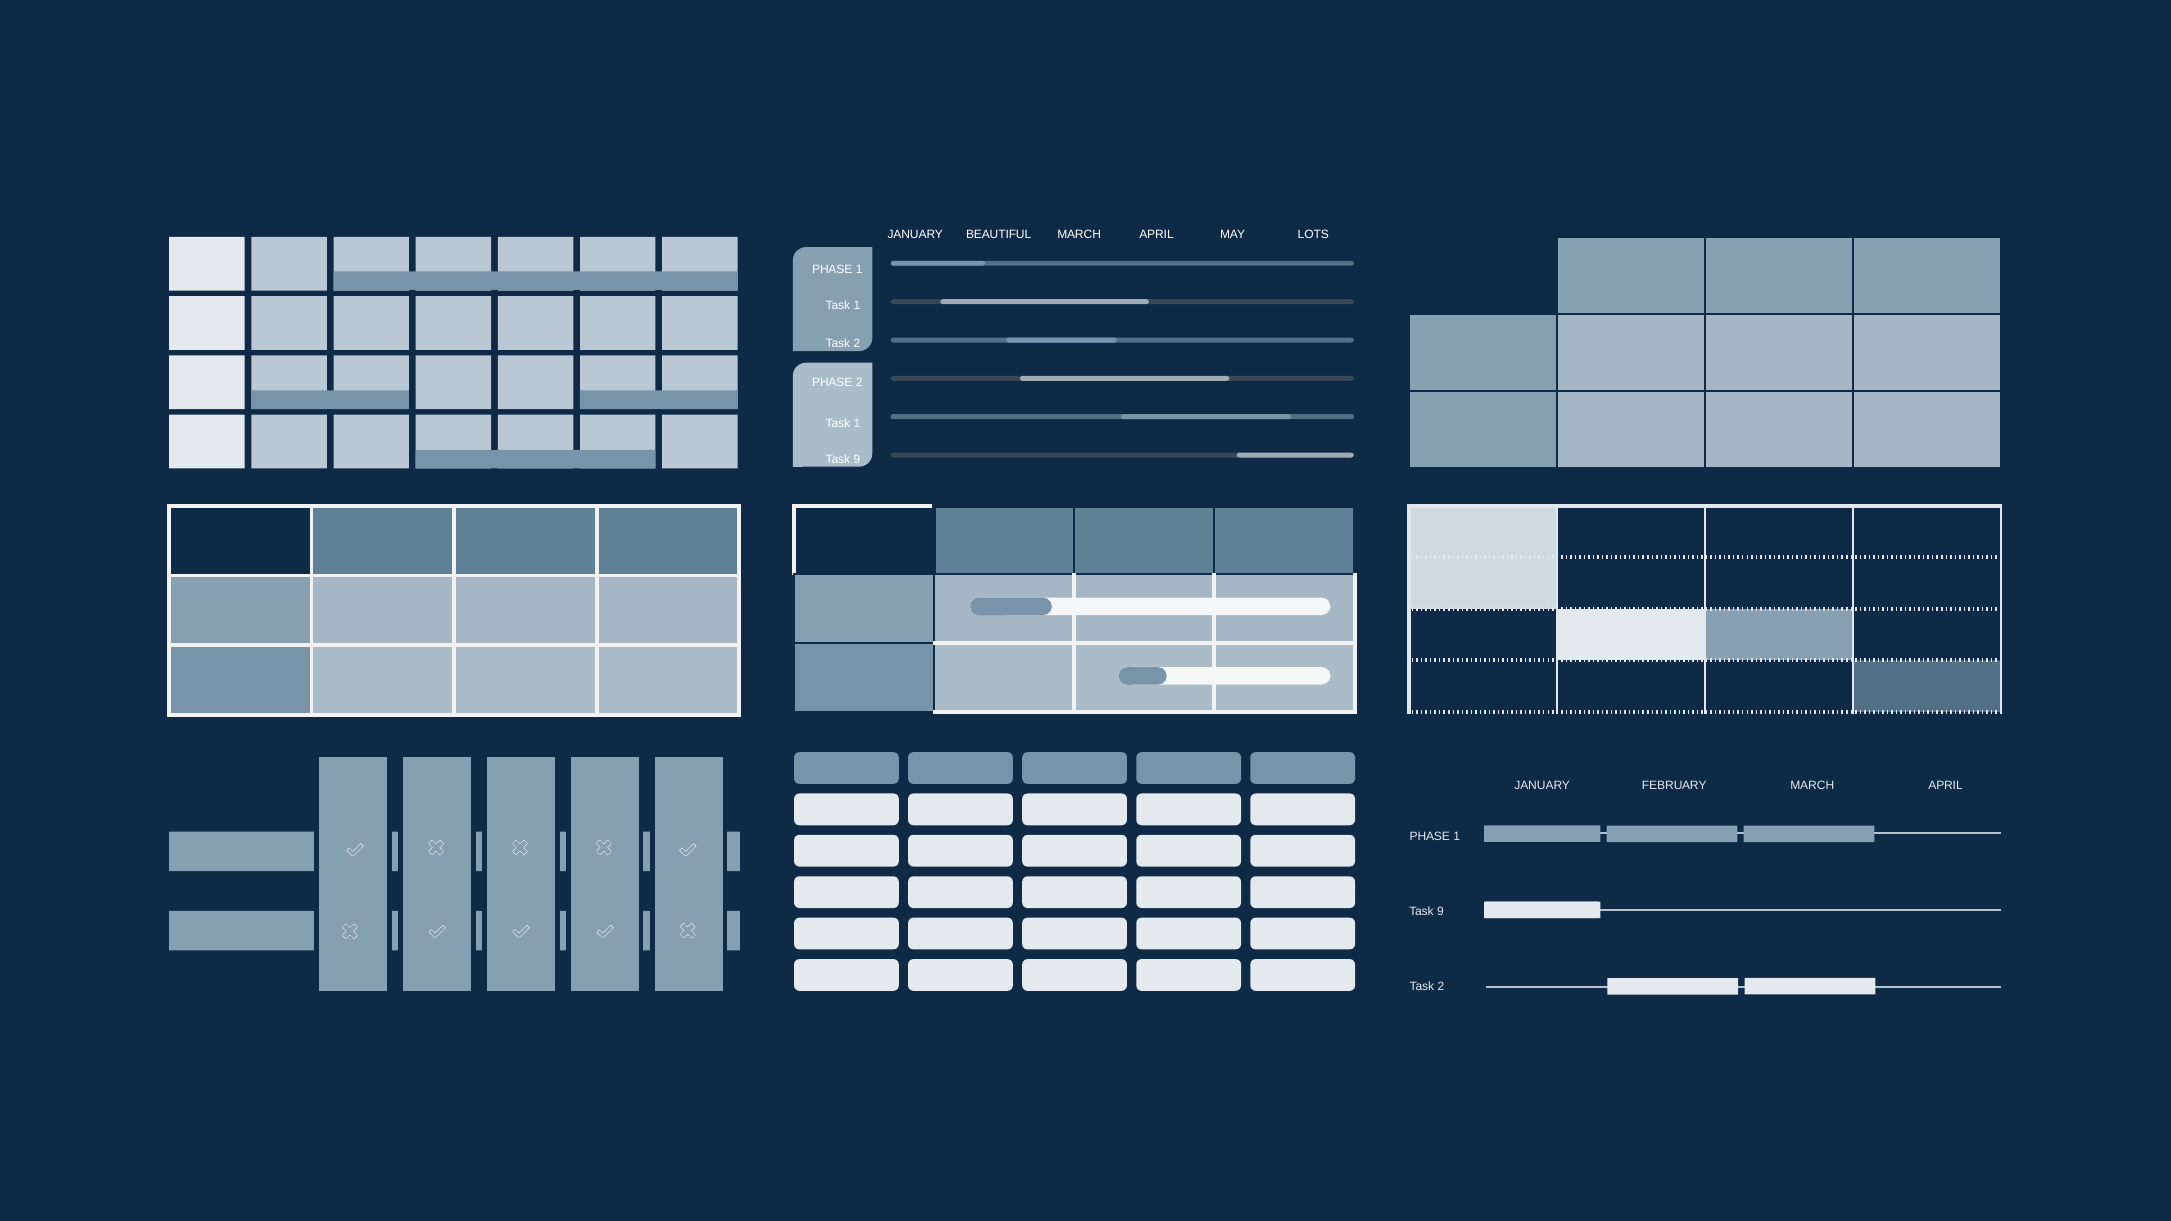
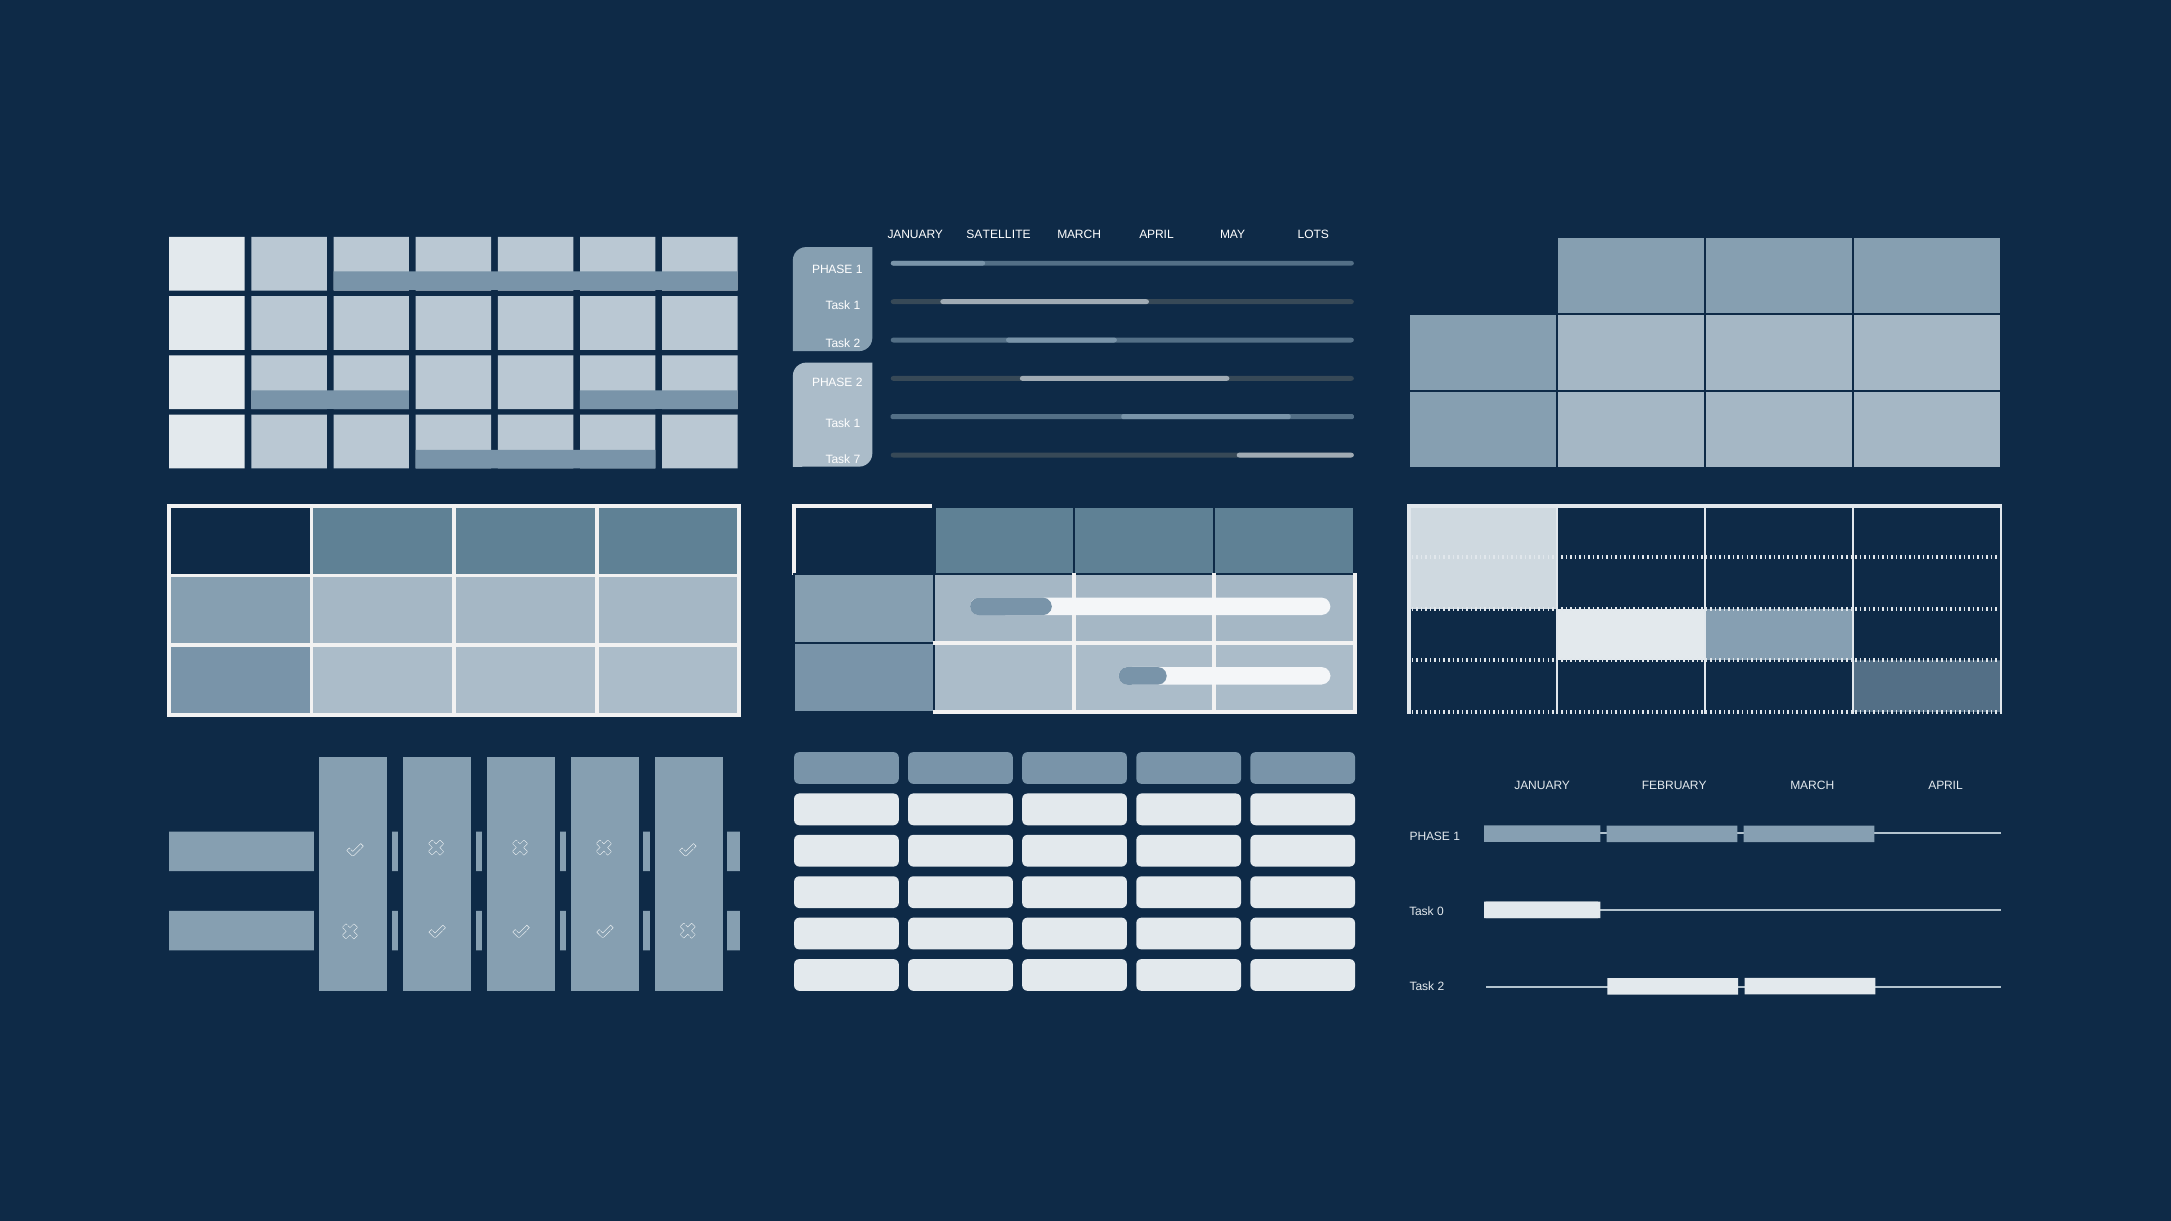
BEAUTIFUL: BEAUTIFUL -> SATELLITE (999, 234)
9: 9 -> 7 (857, 460)
9: 9 -> 0 (1440, 912)
